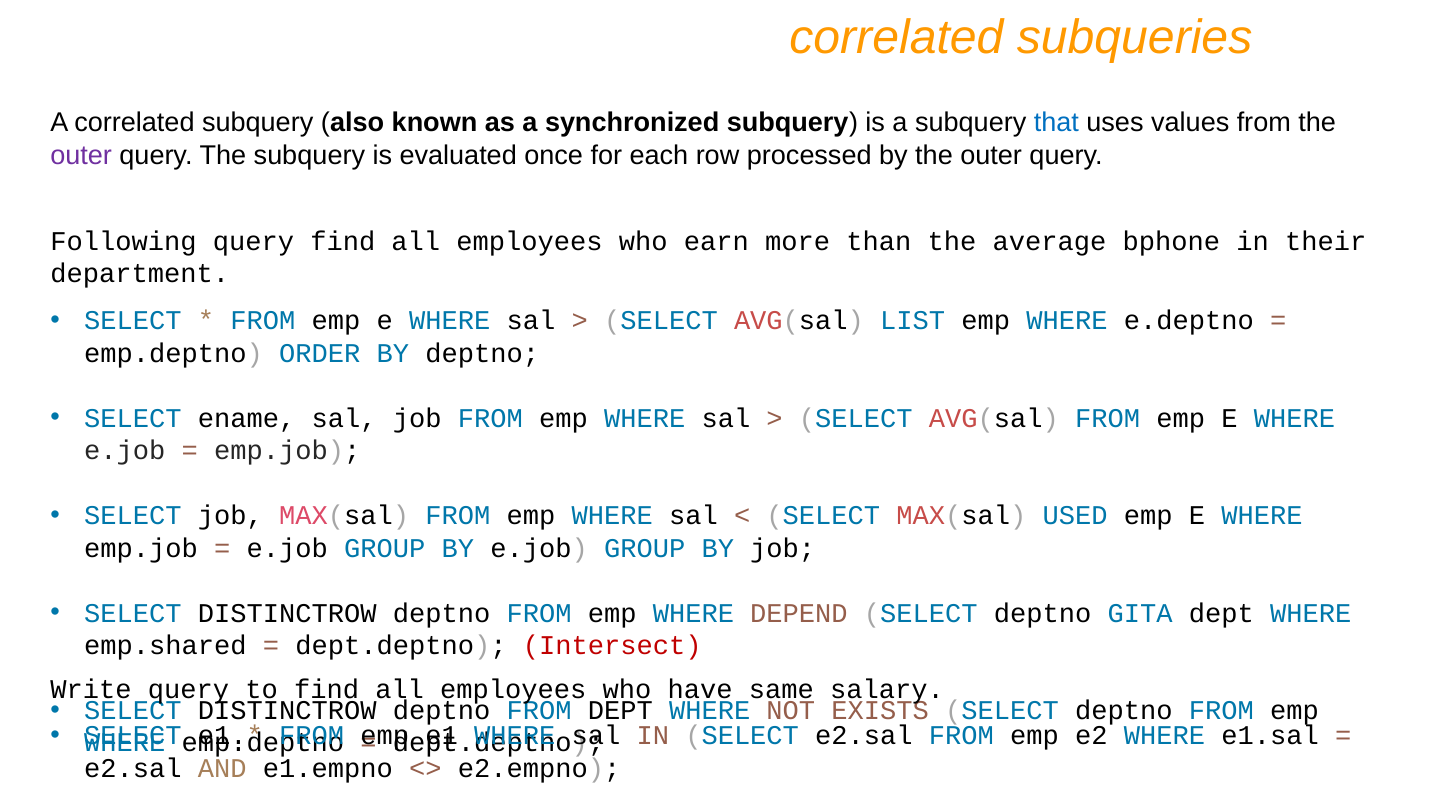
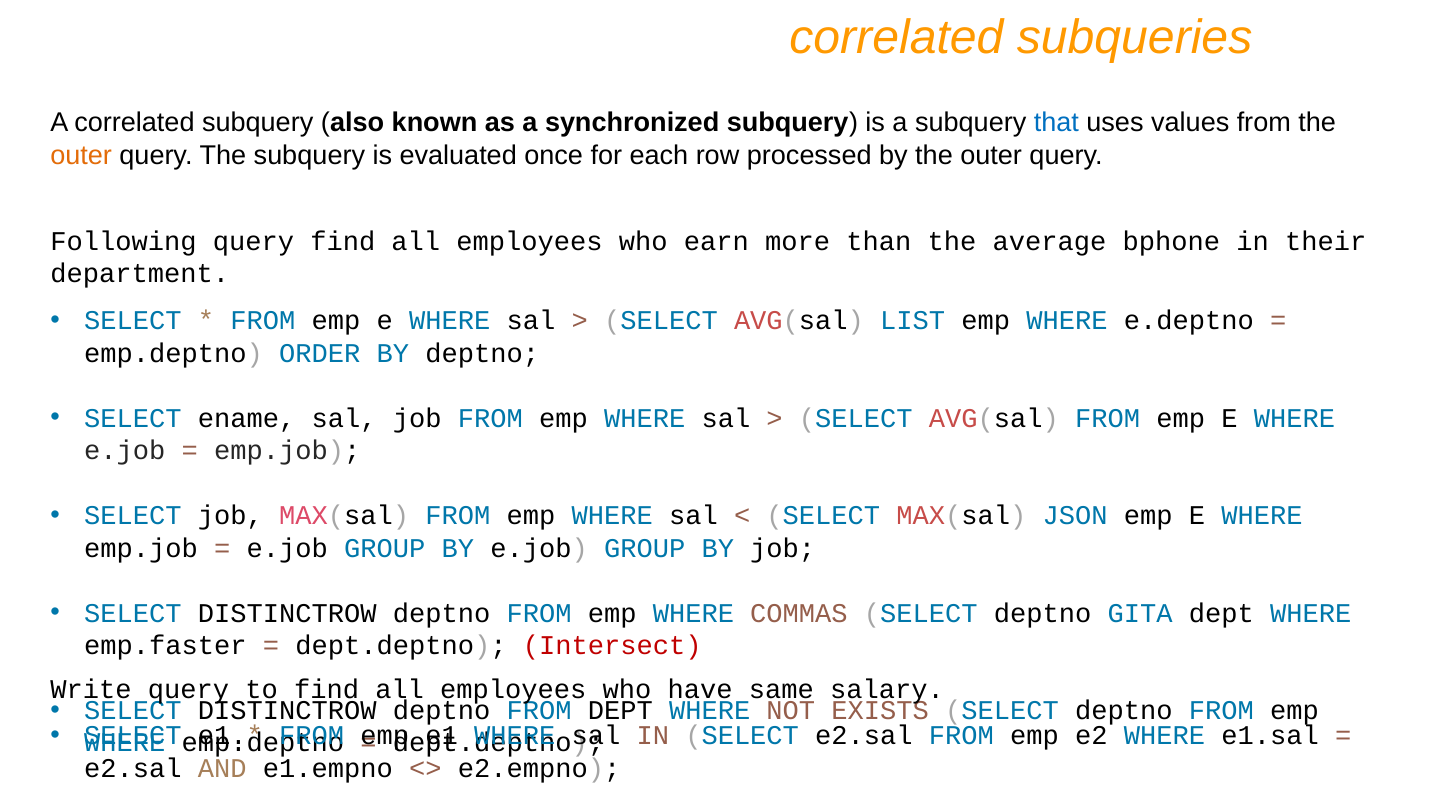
outer colour: purple -> orange (81, 155)
USED: USED -> JSON (1075, 516)
DEPEND: DEPEND -> COMMAS (799, 613)
emp.shared: emp.shared -> emp.faster (165, 646)
